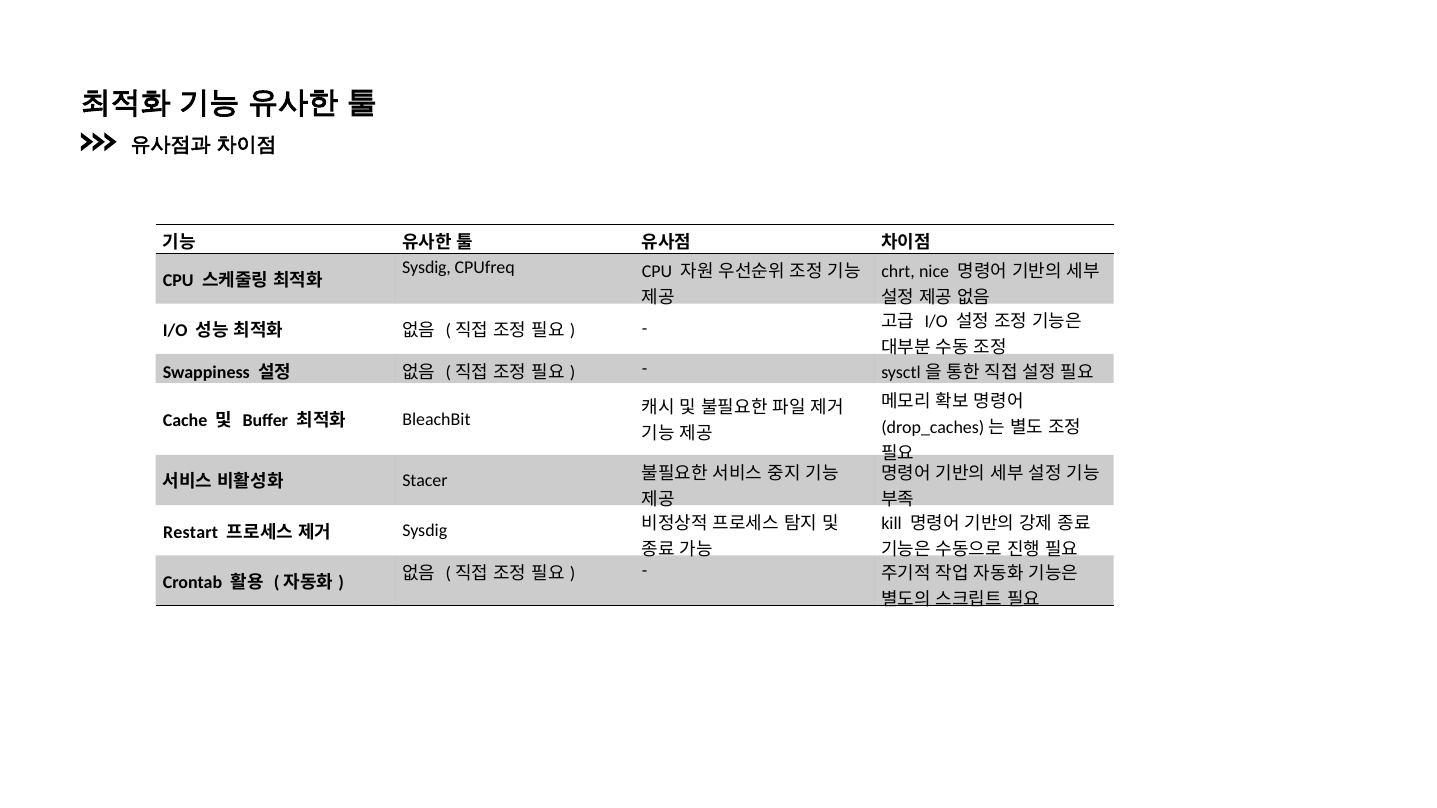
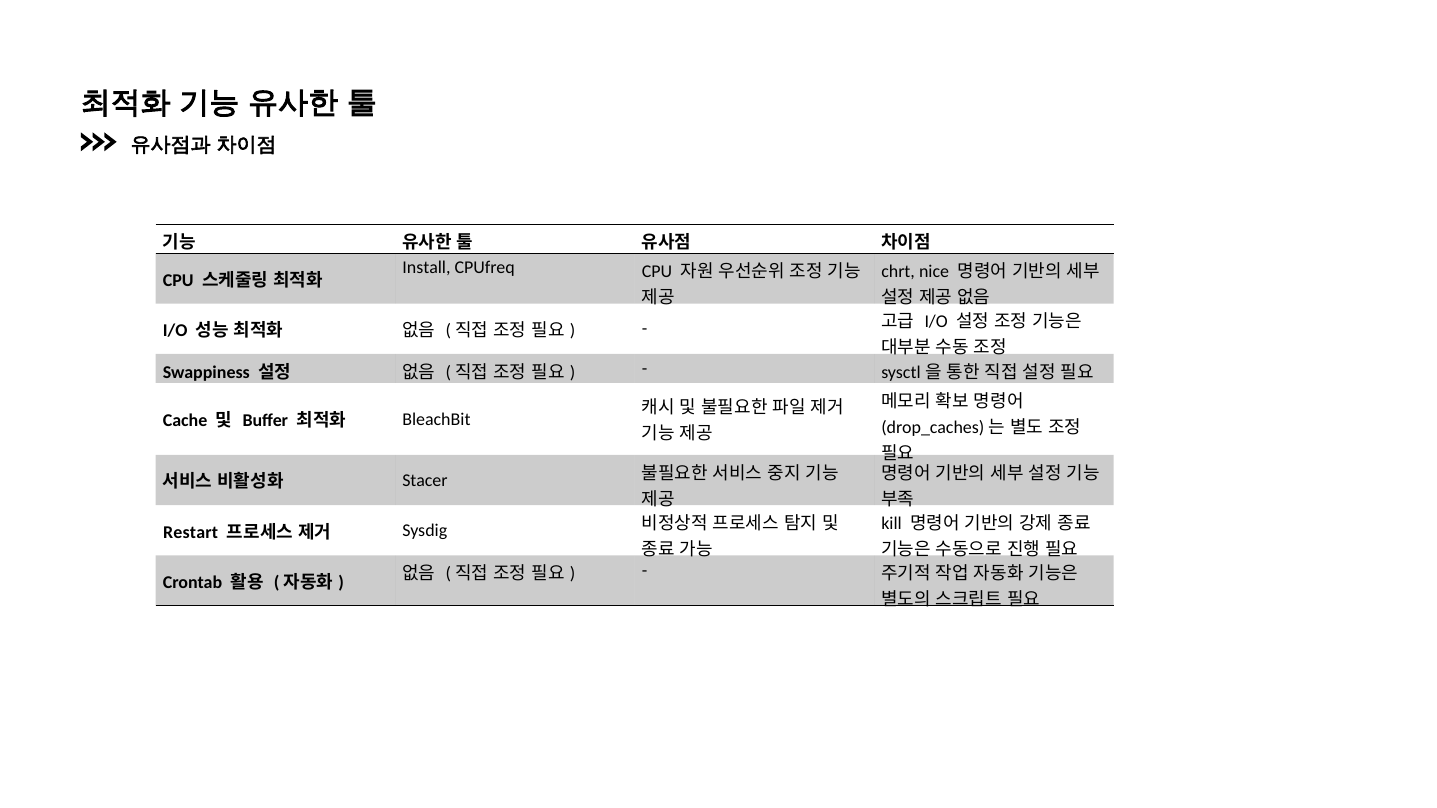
Sysdig: Sysdig -> Install (426, 268)
